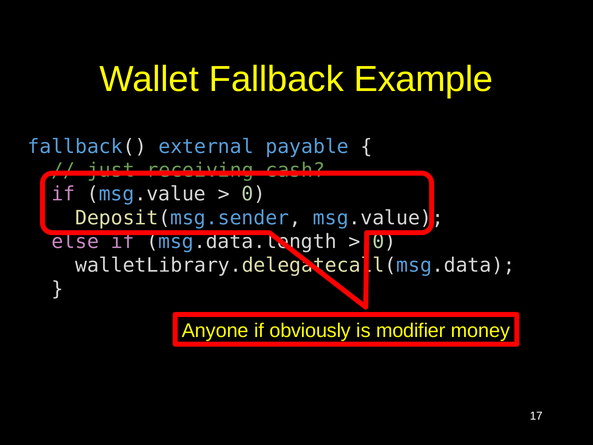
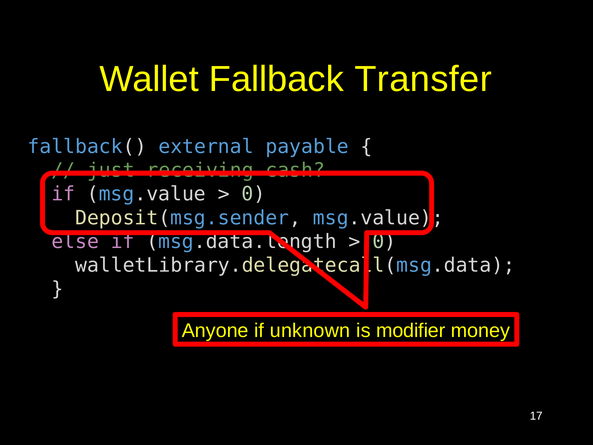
Example: Example -> Transfer (423, 79)
obviously: obviously -> unknown (310, 331)
